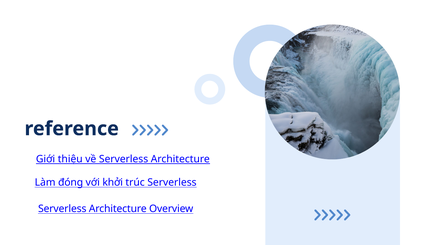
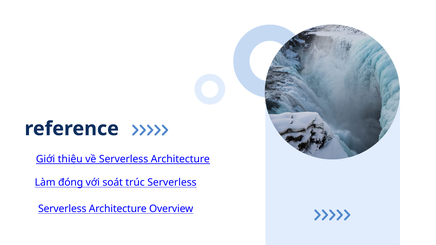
khởi: khởi -> soát (113, 183)
